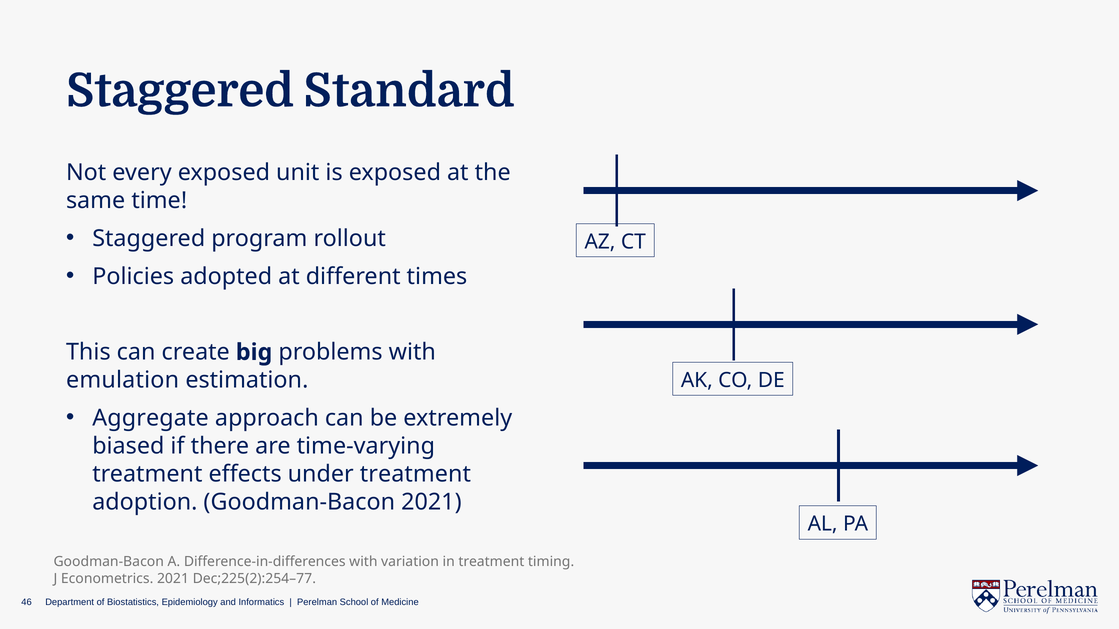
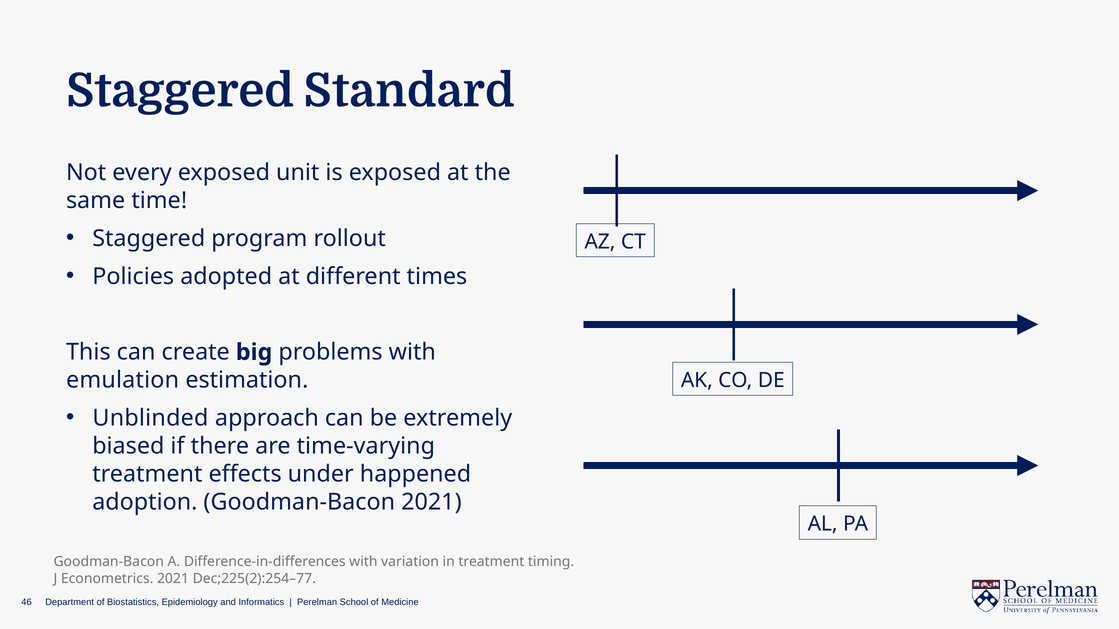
Aggregate: Aggregate -> Unblinded (150, 418)
under treatment: treatment -> happened (415, 474)
